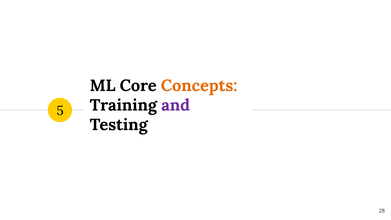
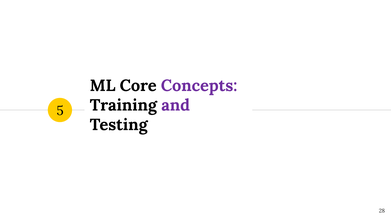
Concepts colour: orange -> purple (199, 86)
